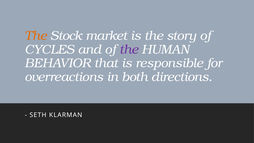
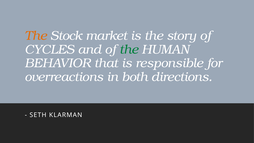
the colour: purple -> green (129, 49)
